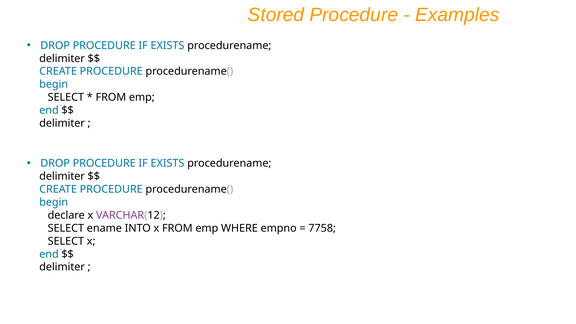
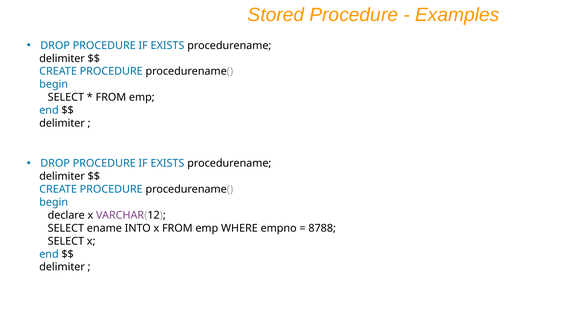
7758: 7758 -> 8788 (322, 228)
